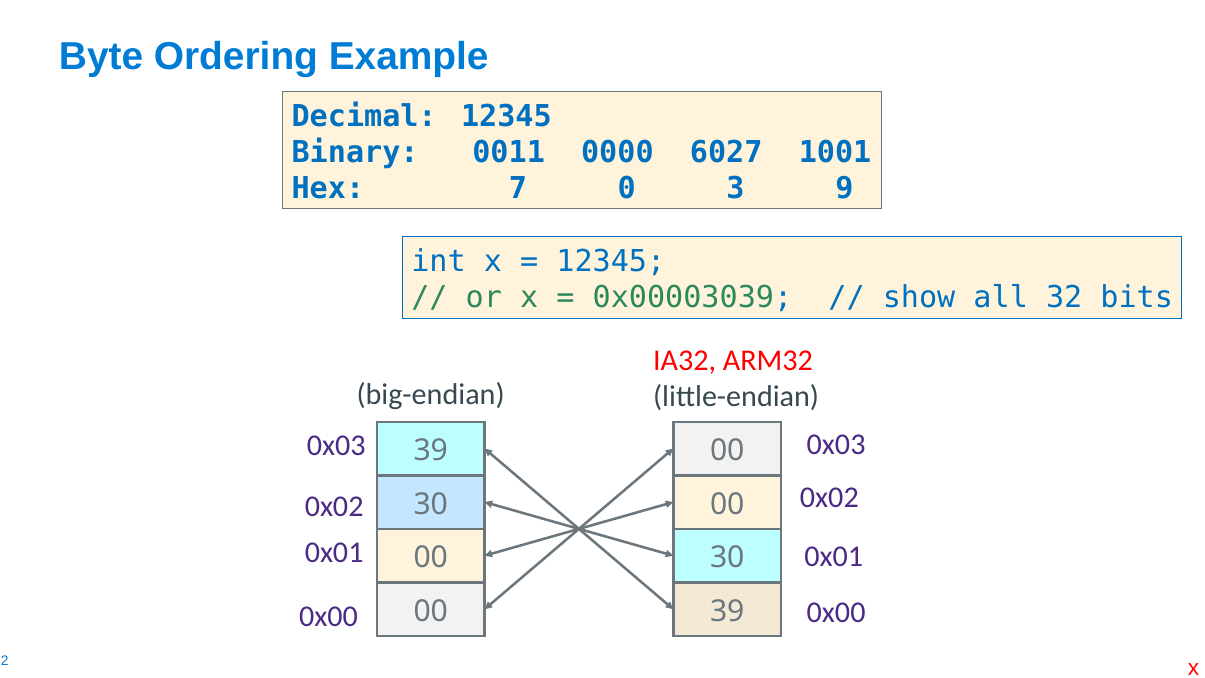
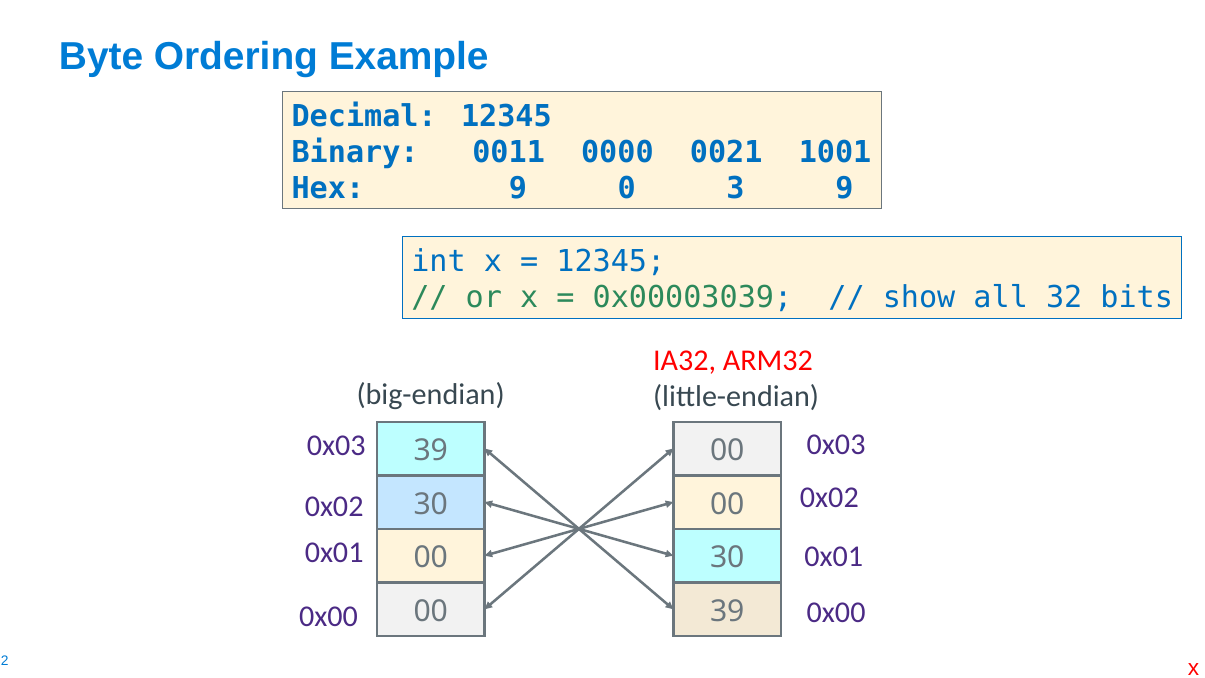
6027: 6027 -> 0021 (726, 152)
Hex 7: 7 -> 9 (518, 188)
